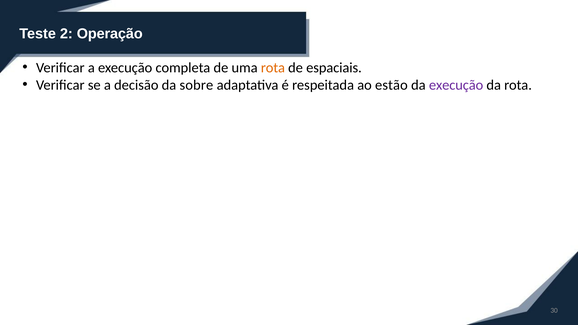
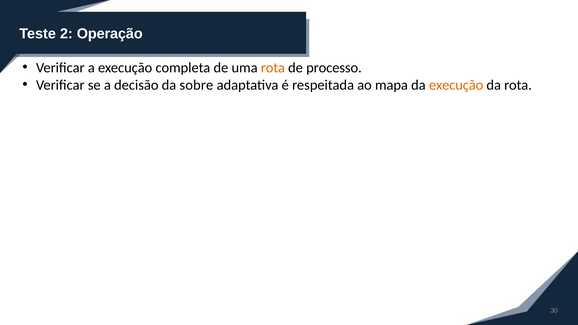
espaciais: espaciais -> processo (334, 68)
estão: estão -> mapa (391, 85)
execução colour: purple -> orange (456, 85)
